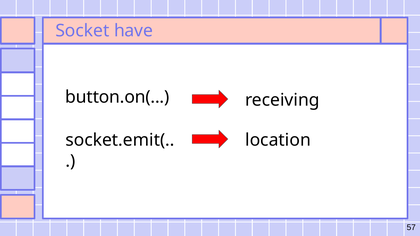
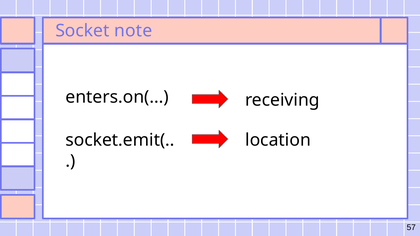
have: have -> note (133, 31)
button.on(: button.on( -> enters.on( (117, 97)
